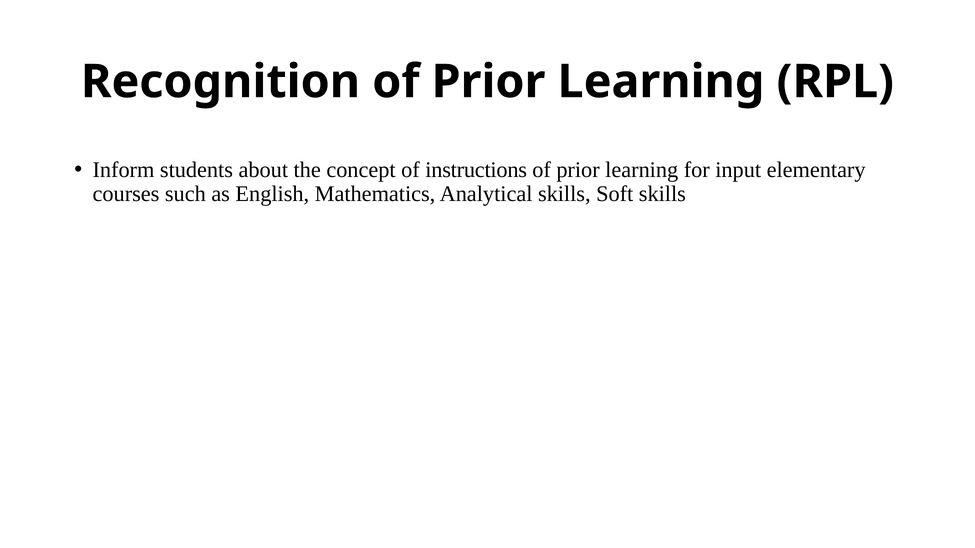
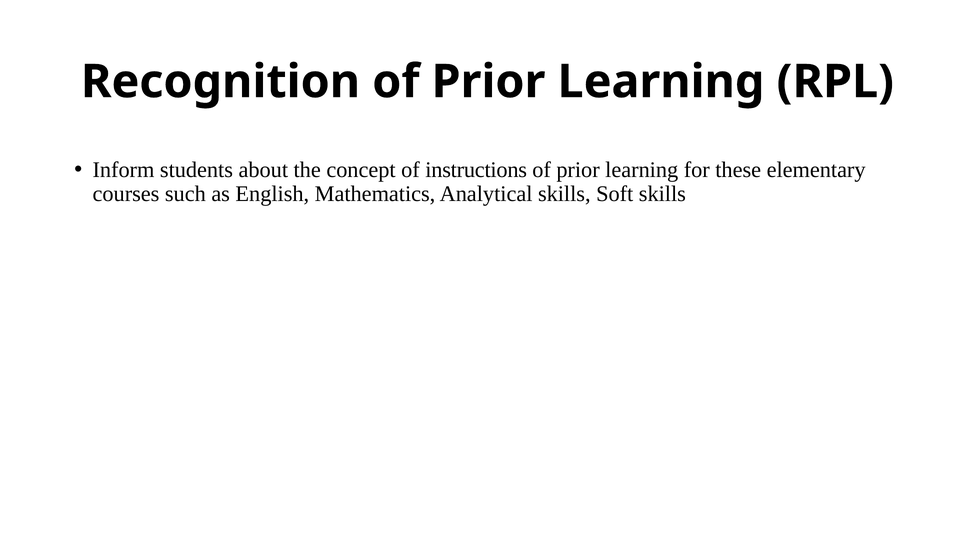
input: input -> these (738, 170)
